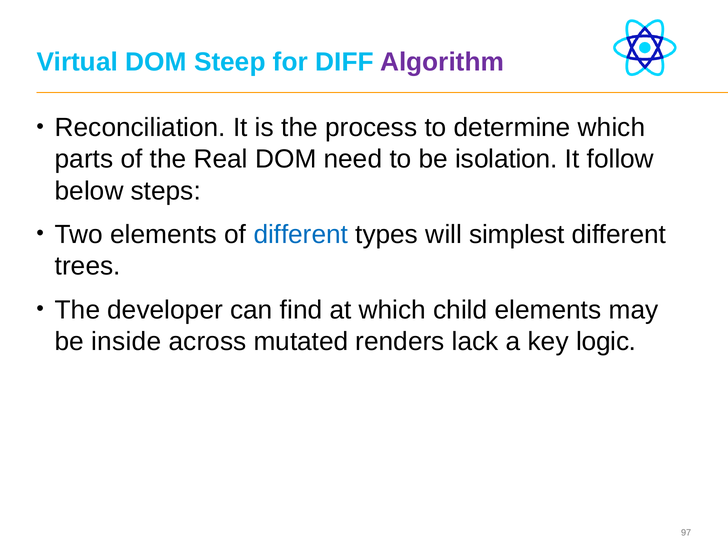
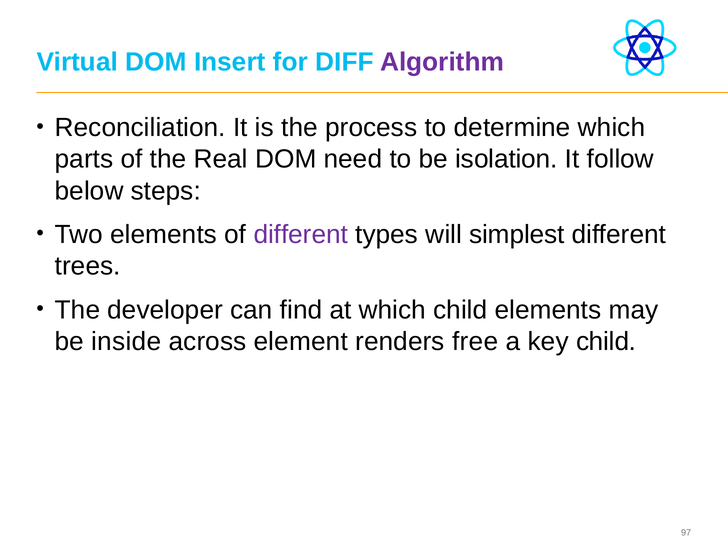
Steep: Steep -> Insert (230, 62)
different colour: blue -> purple (301, 235)
mutated: mutated -> element (301, 342)
lack: lack -> free (475, 342)
key logic: logic -> child (606, 342)
